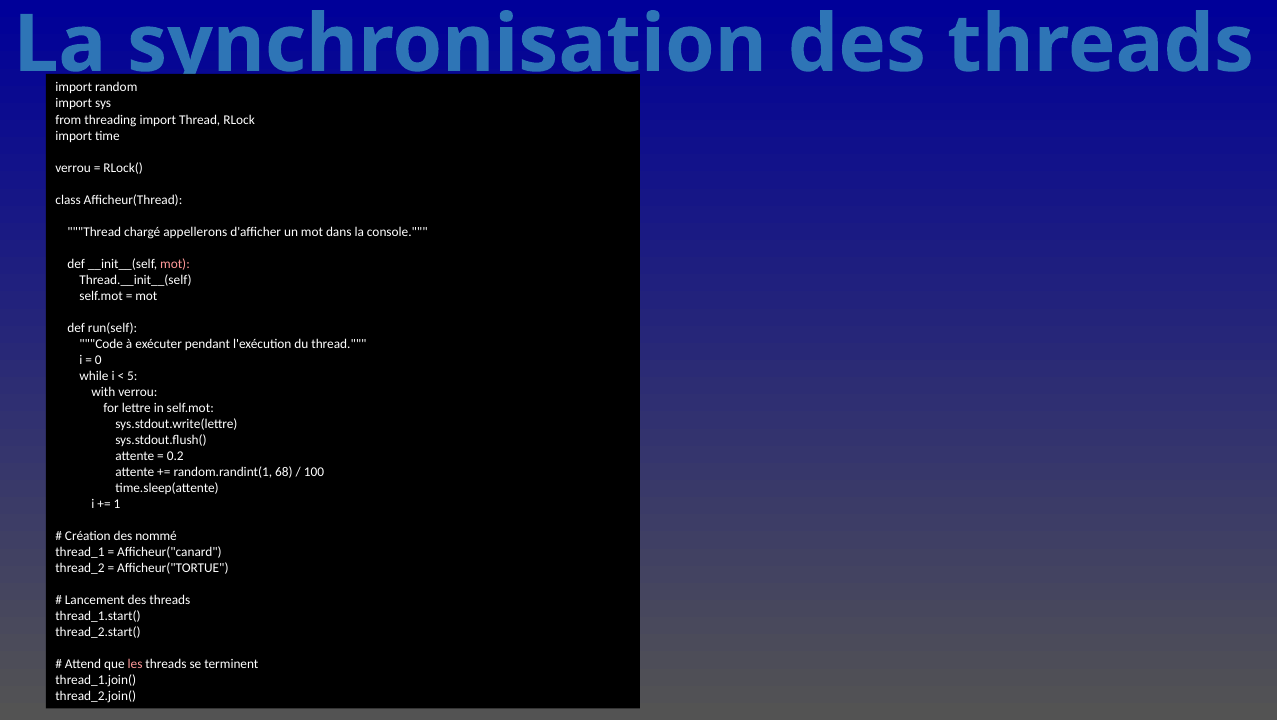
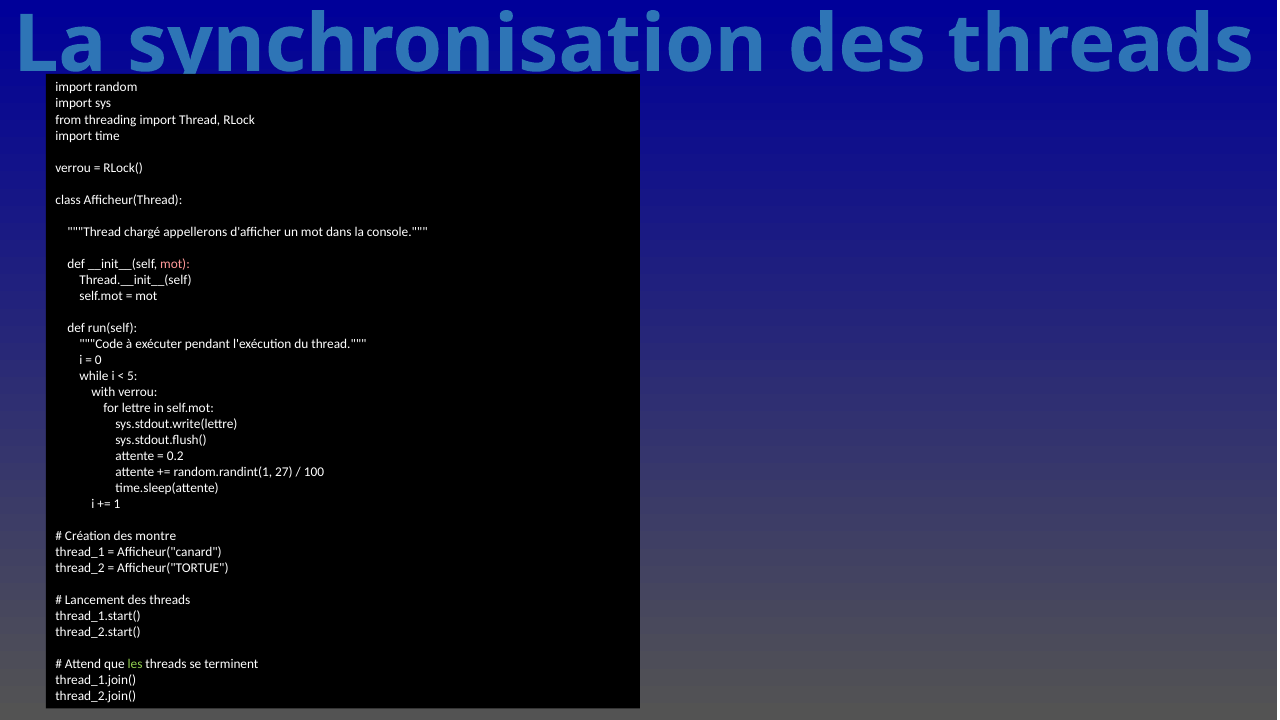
68: 68 -> 27 (284, 472)
nommé: nommé -> montre (156, 536)
les colour: pink -> light green (135, 664)
